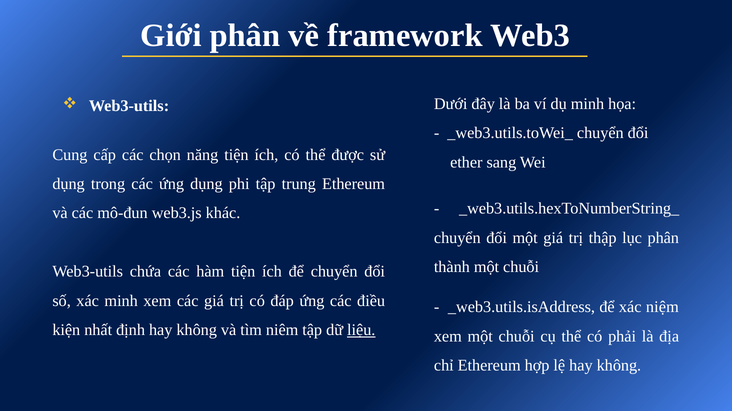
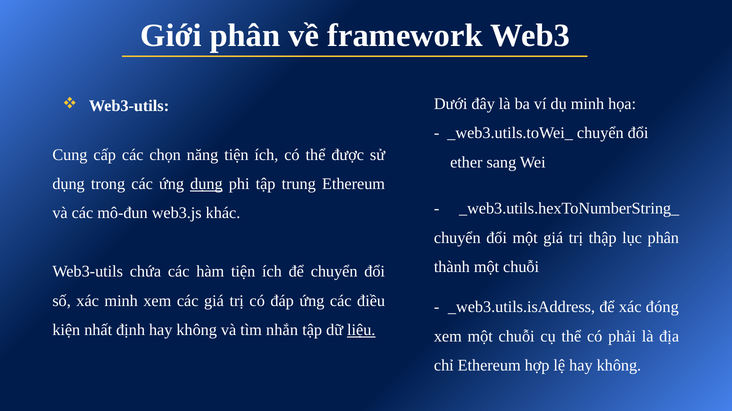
dụng underline: none -> present (206, 184)
niệm: niệm -> đóng (662, 308)
niêm: niêm -> nhắn (282, 331)
